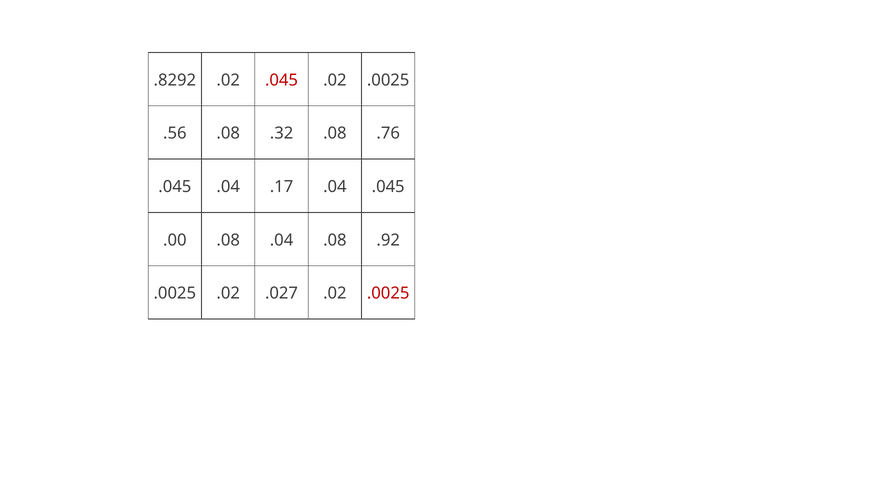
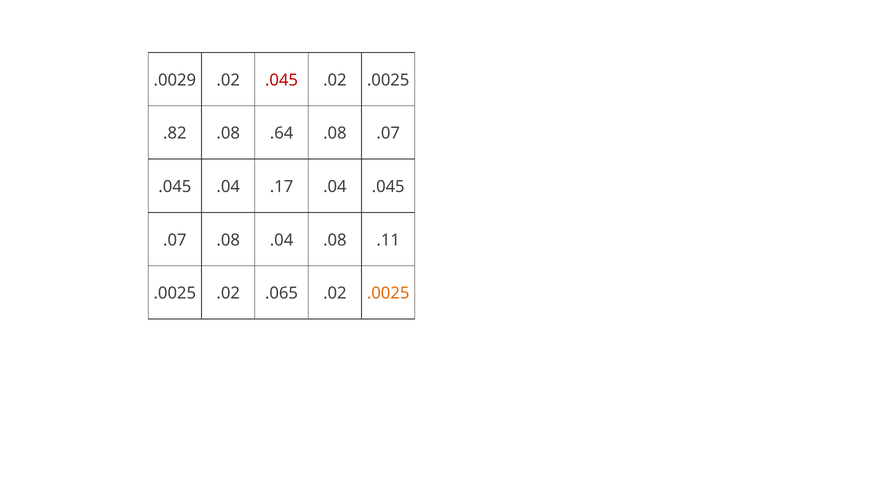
.8292: .8292 -> .0029 (175, 80)
.56: .56 -> .82 (175, 133)
.32: .32 -> .64 (282, 133)
.08 .76: .76 -> .07 (388, 133)
.00: .00 -> .07 (175, 240)
.92: .92 -> .11 (388, 240)
.027: .027 -> .065 (282, 293)
.0025 colour: red -> orange (388, 293)
